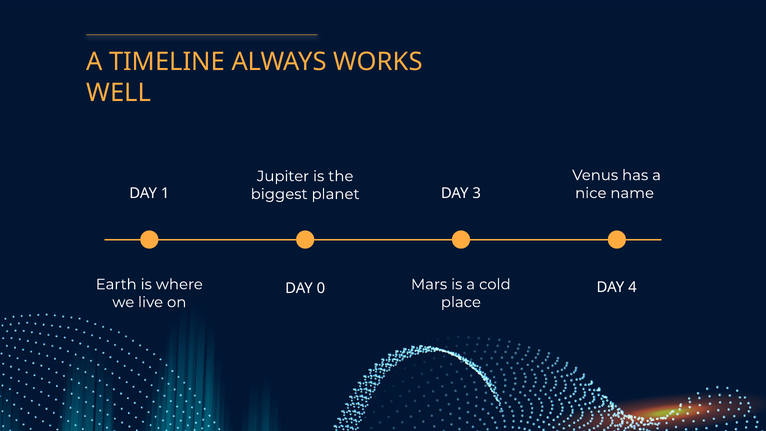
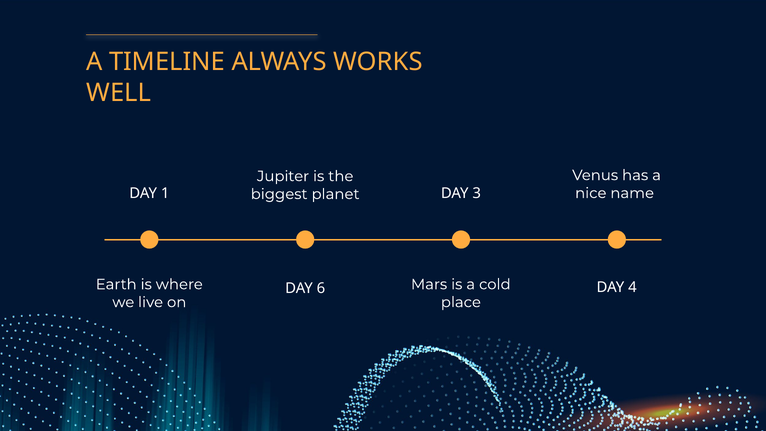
0: 0 -> 6 (321, 288)
